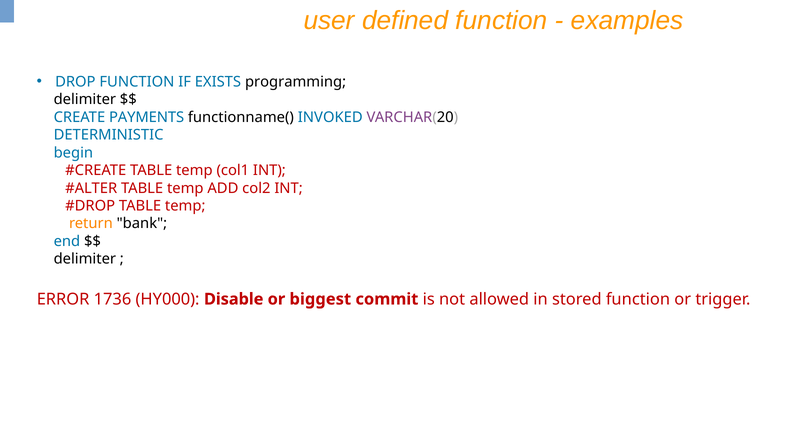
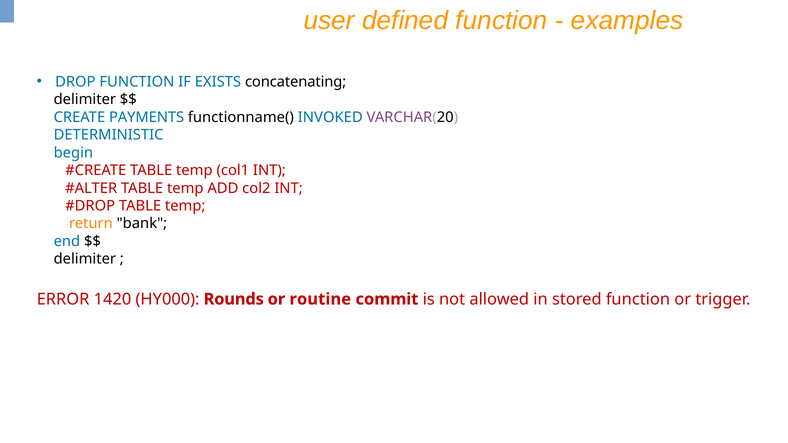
programming: programming -> concatenating (296, 82)
1736: 1736 -> 1420 (112, 299)
Disable: Disable -> Rounds (234, 299)
biggest: biggest -> routine (320, 299)
